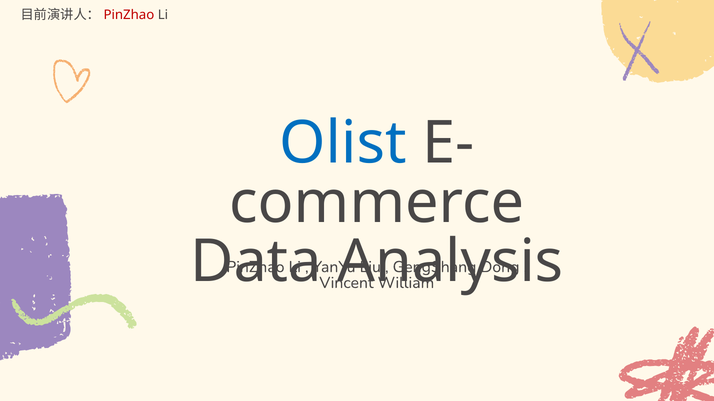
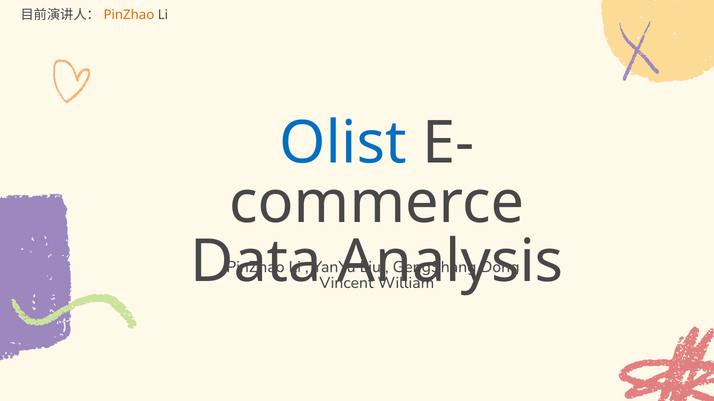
PinZhao colour: red -> orange (129, 15)
